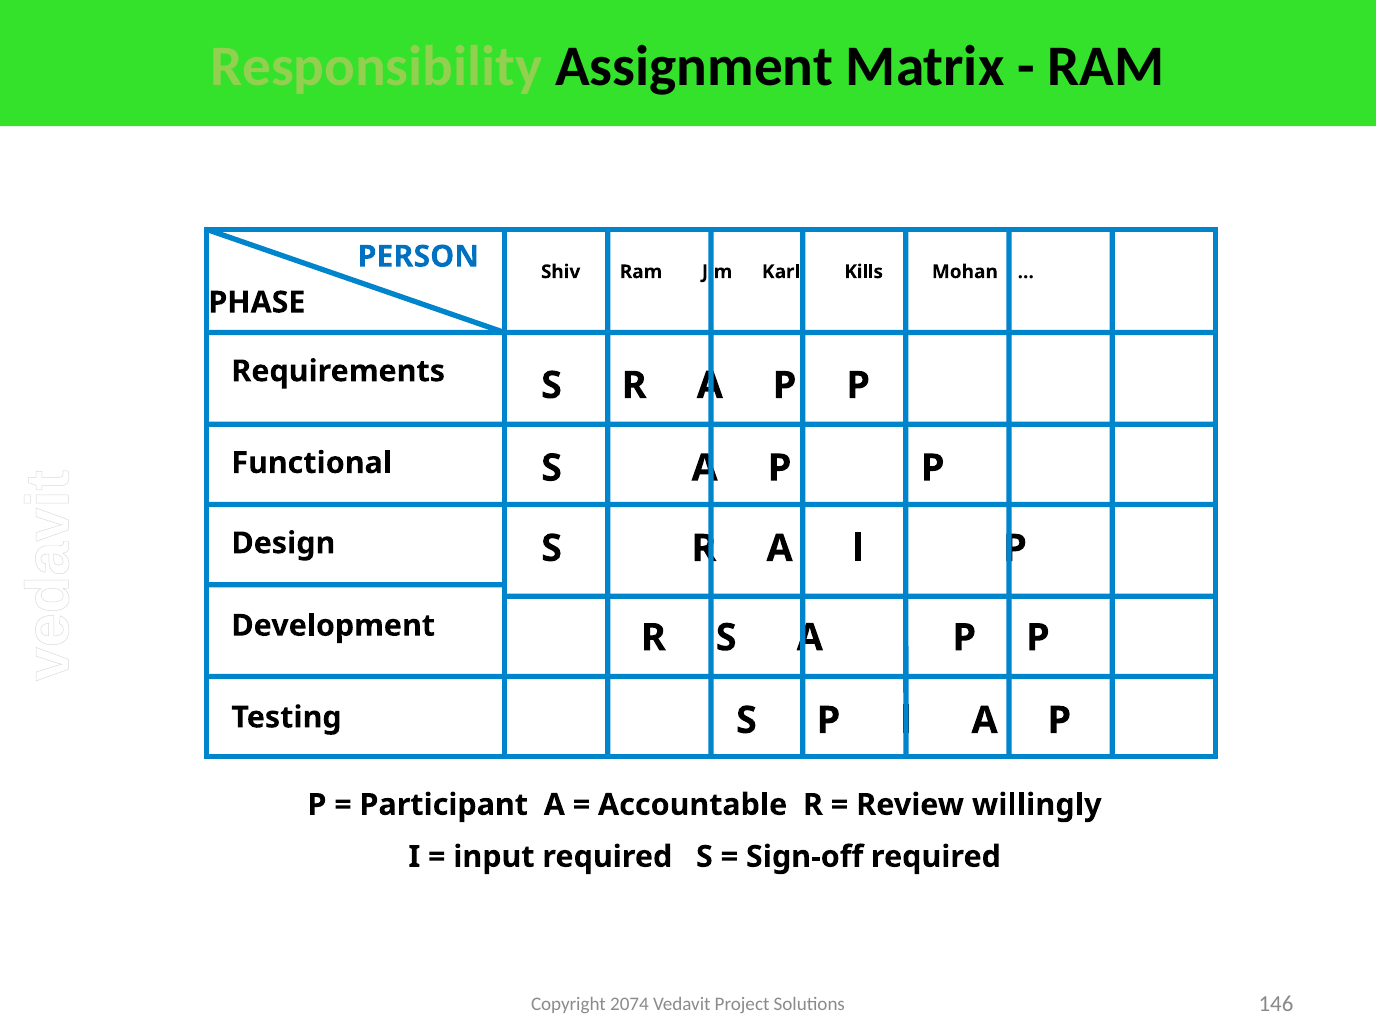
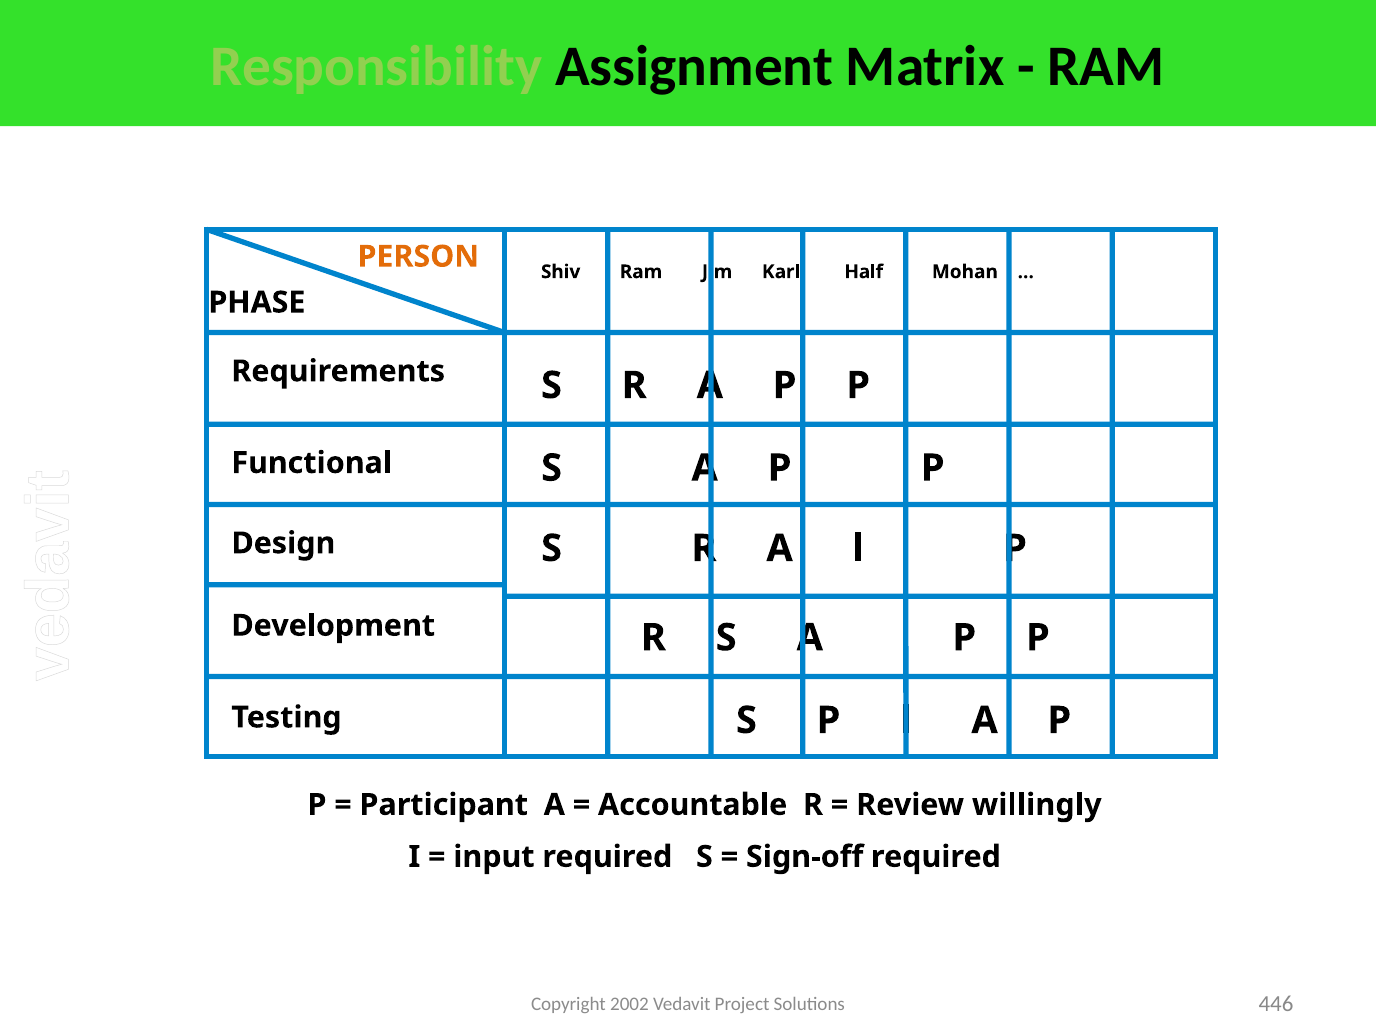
PERSON colour: blue -> orange (418, 257)
Kills: Kills -> Half (864, 272)
2074: 2074 -> 2002 (629, 1004)
146: 146 -> 446 (1276, 1004)
